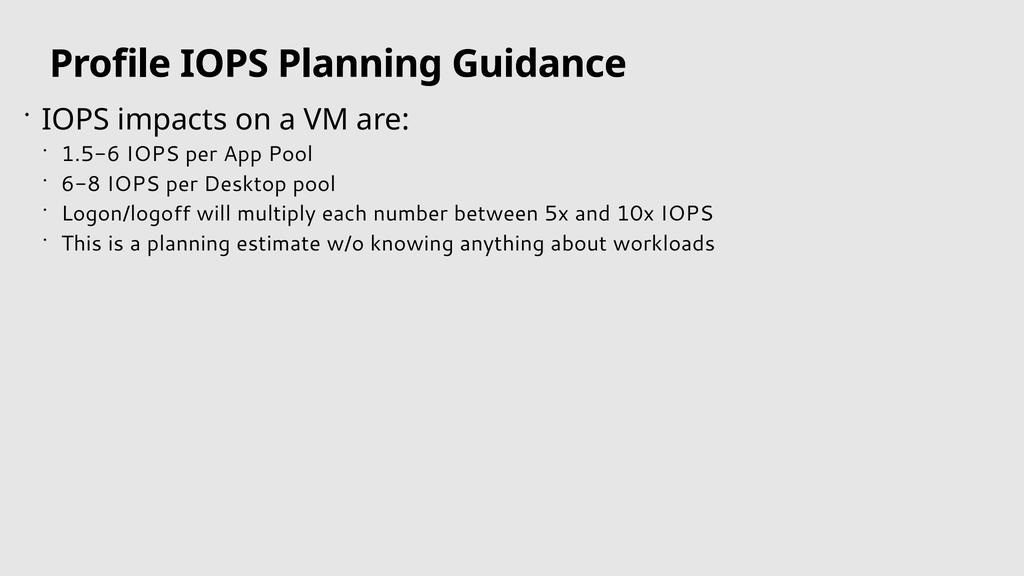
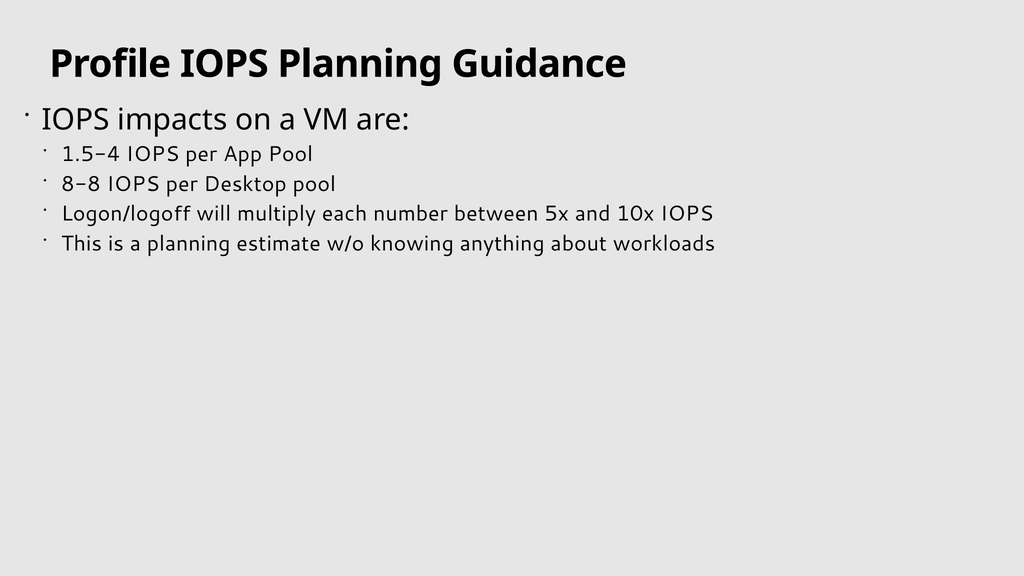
1.5-6: 1.5-6 -> 1.5-4 (91, 154)
6-8: 6-8 -> 8-8 (81, 184)
